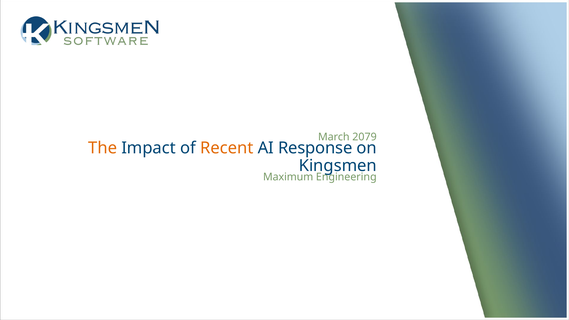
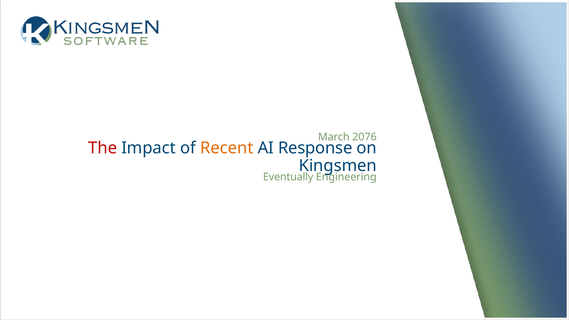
2079: 2079 -> 2076 (365, 137)
The colour: orange -> red (103, 148)
Maximum: Maximum -> Eventually (288, 177)
